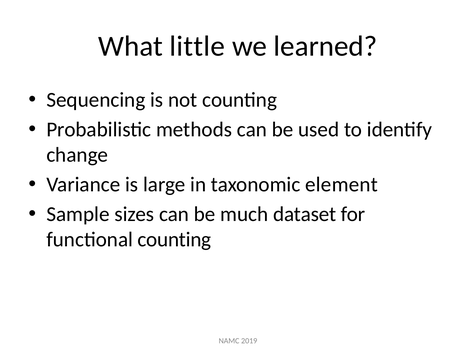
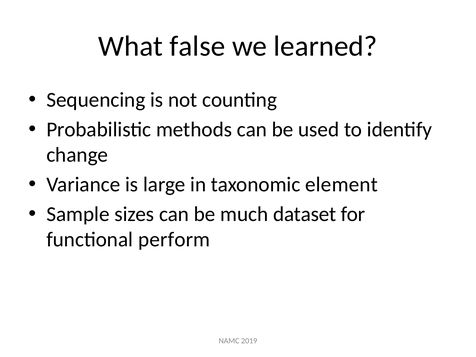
little: little -> false (197, 46)
functional counting: counting -> perform (174, 240)
